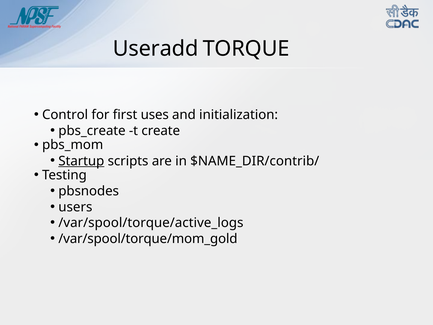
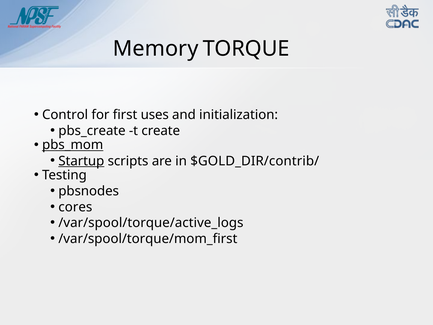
Useradd: Useradd -> Memory (156, 49)
pbs_mom underline: none -> present (73, 145)
$NAME_DIR/contrib/: $NAME_DIR/contrib/ -> $GOLD_DIR/contrib/ (255, 161)
users: users -> cores (75, 207)
/var/spool/torque/mom_gold: /var/spool/torque/mom_gold -> /var/spool/torque/mom_first (148, 239)
